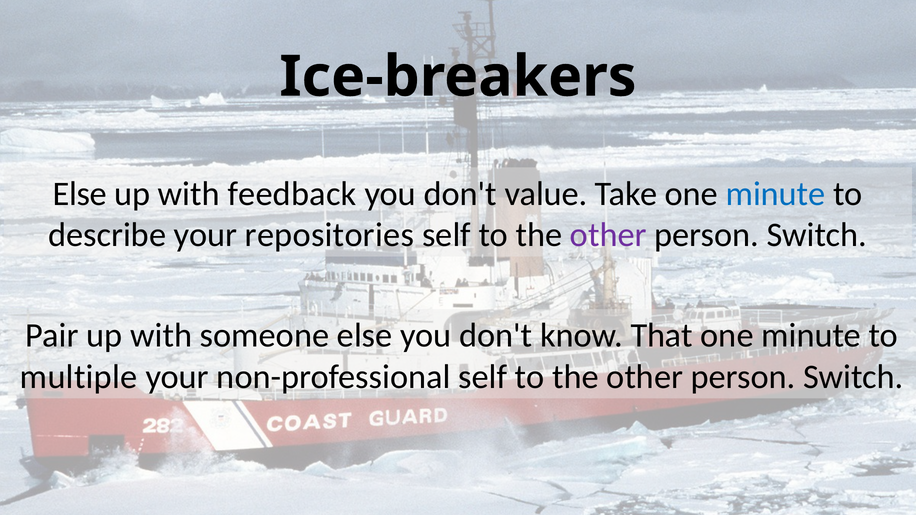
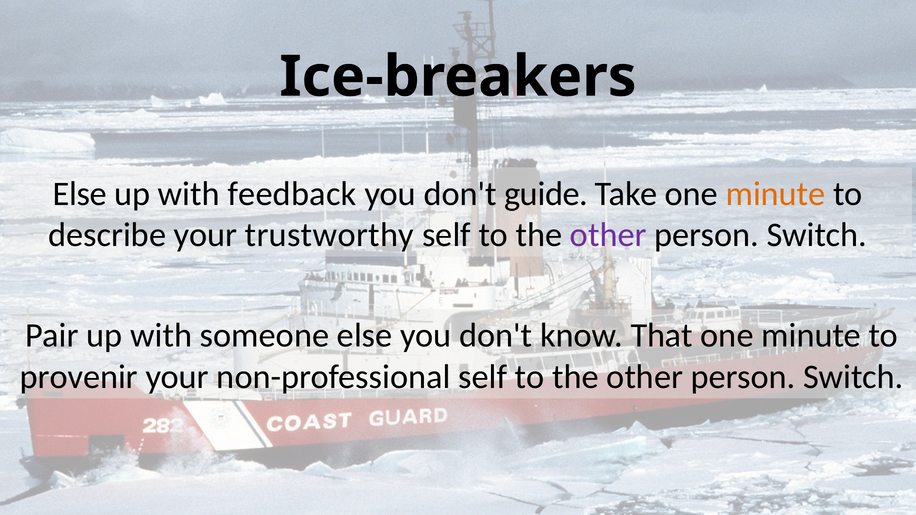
value: value -> guide (546, 194)
minute colour: blue -> orange (776, 194)
repositories: repositories -> trustworthy (329, 235)
multiple: multiple -> provenir (79, 377)
